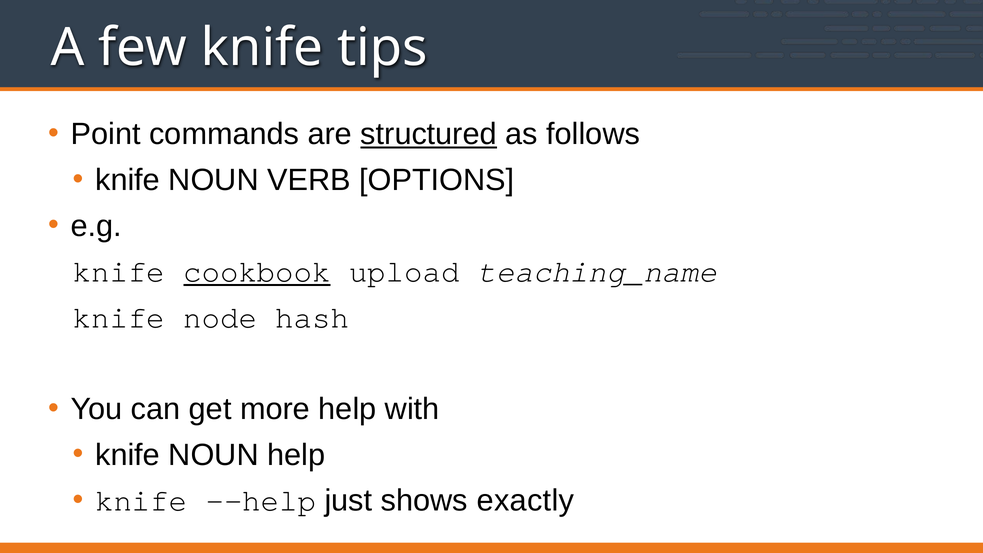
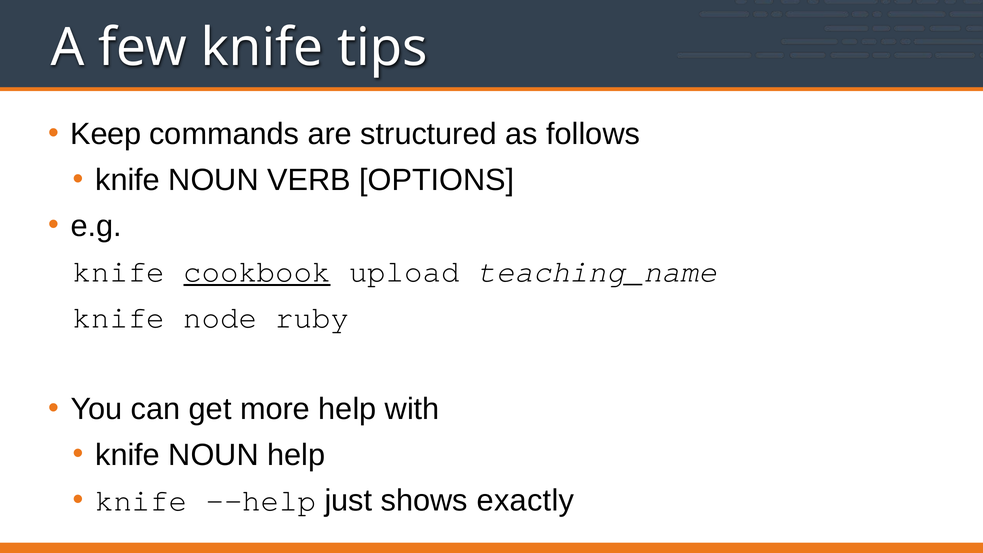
Point: Point -> Keep (106, 134)
structured underline: present -> none (429, 134)
hash: hash -> ruby (312, 317)
